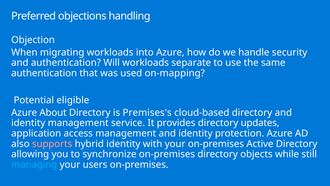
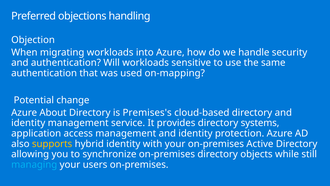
separate: separate -> sensitive (191, 63)
eligible: eligible -> change (73, 100)
updates: updates -> systems (260, 123)
supports colour: pink -> yellow (52, 144)
